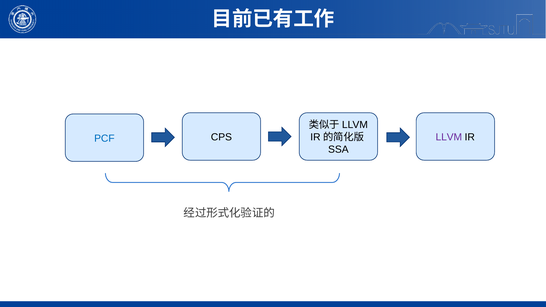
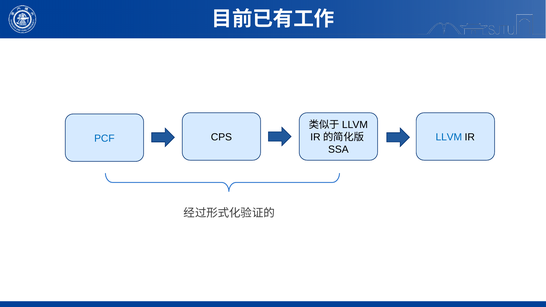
LLVM colour: purple -> blue (449, 137)
